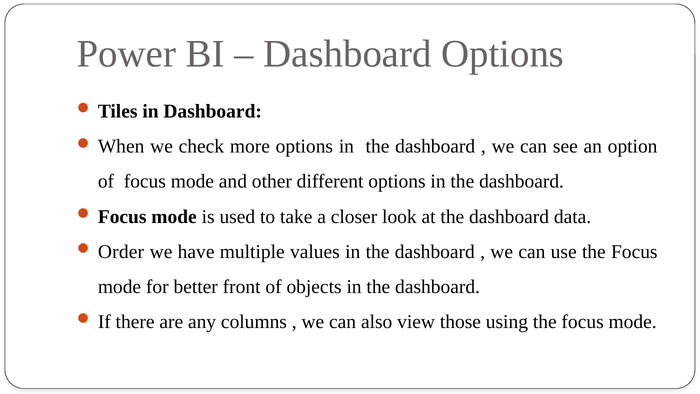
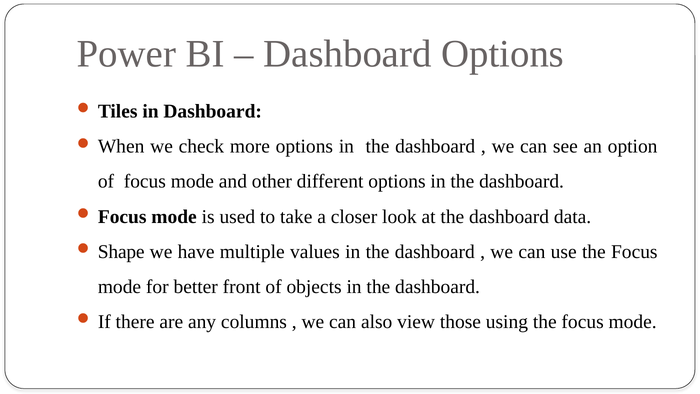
Order: Order -> Shape (121, 252)
